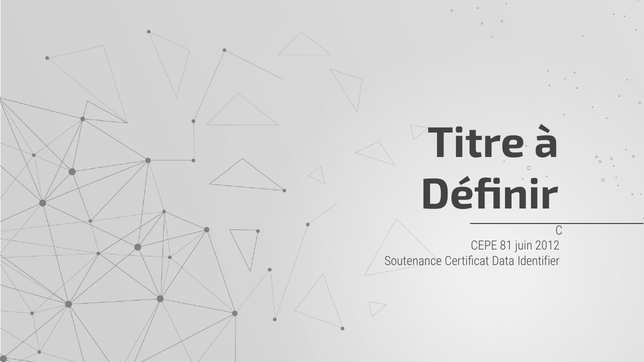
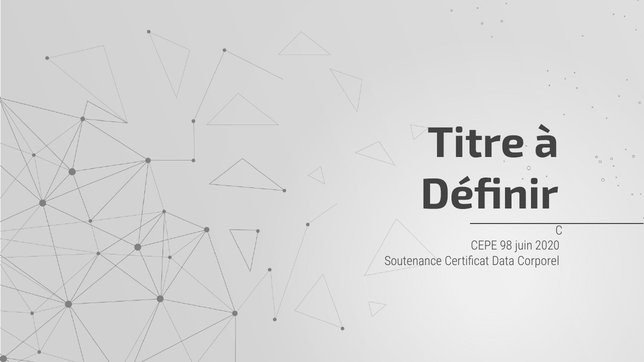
81: 81 -> 98 (506, 246)
2012: 2012 -> 2020 (547, 246)
Identifier: Identifier -> Corporel (538, 261)
